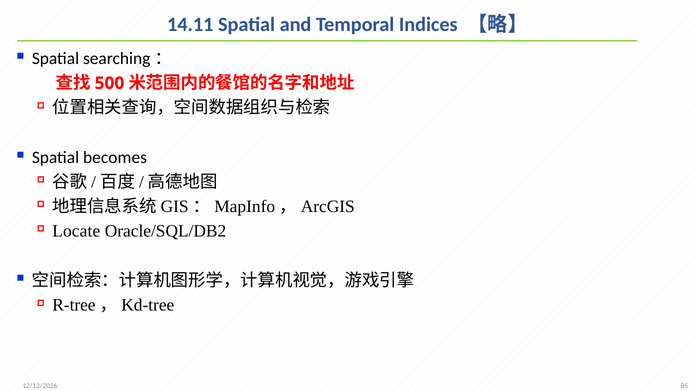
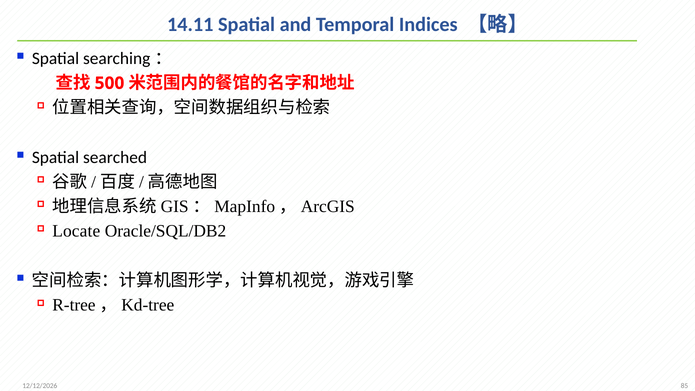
becomes: becomes -> searched (115, 157)
